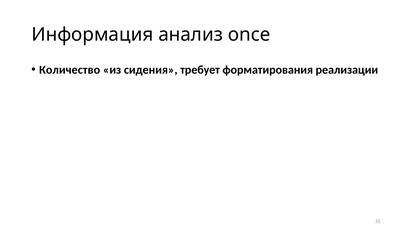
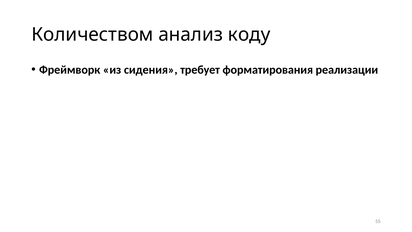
Информация: Информация -> Количеством (92, 35)
once: once -> коду (249, 35)
Количество: Количество -> Фреймворк (70, 70)
